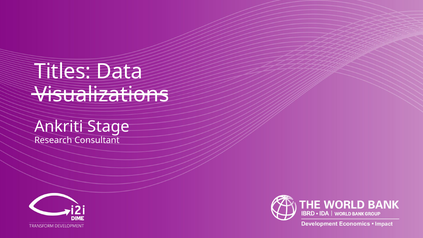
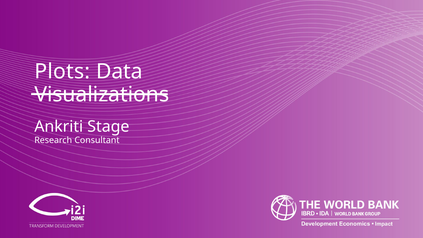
Titles: Titles -> Plots (62, 72)
